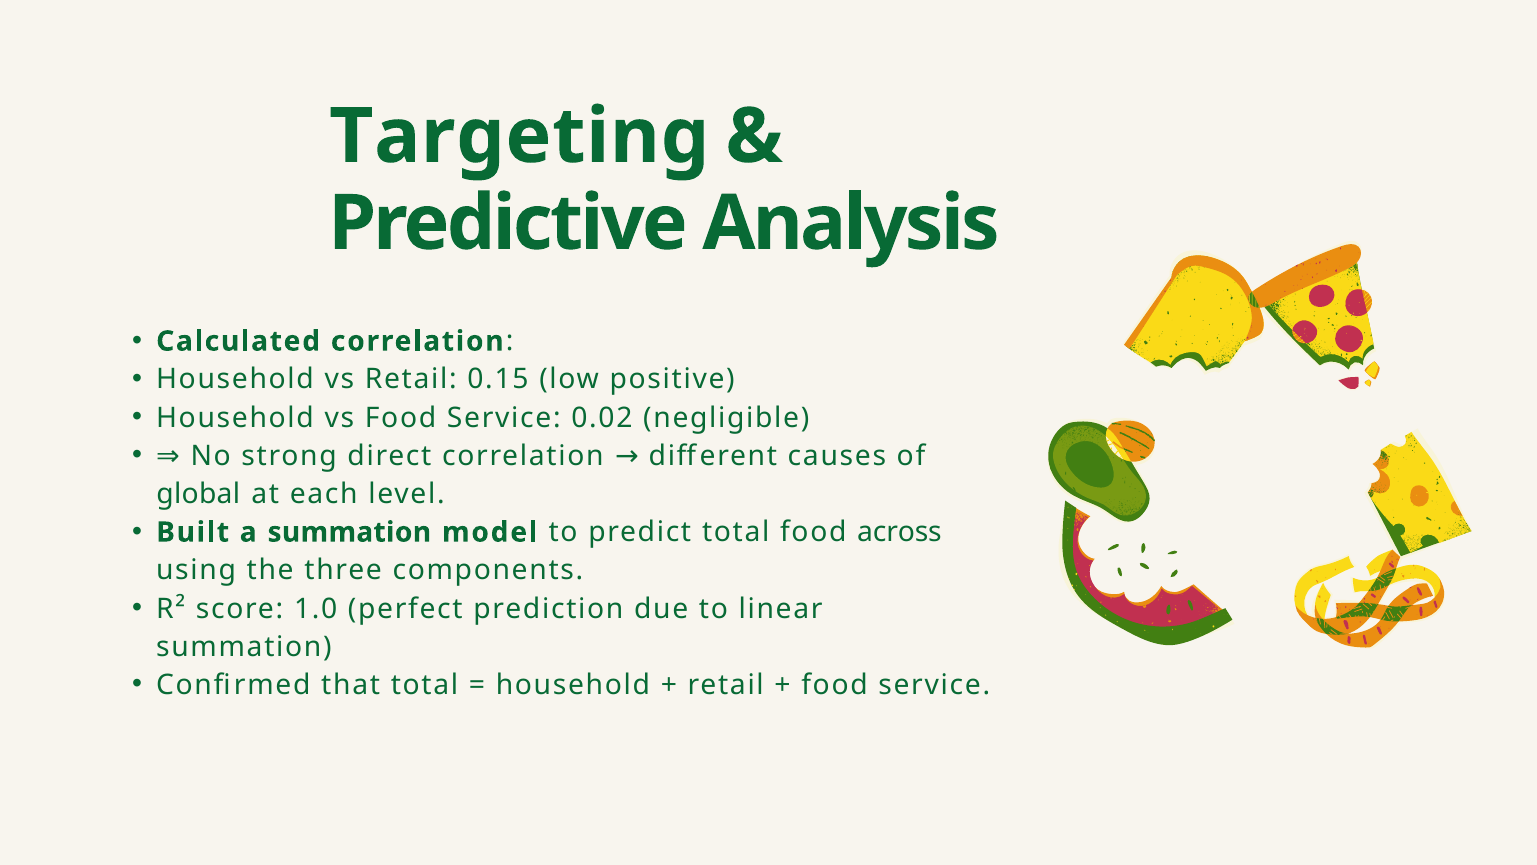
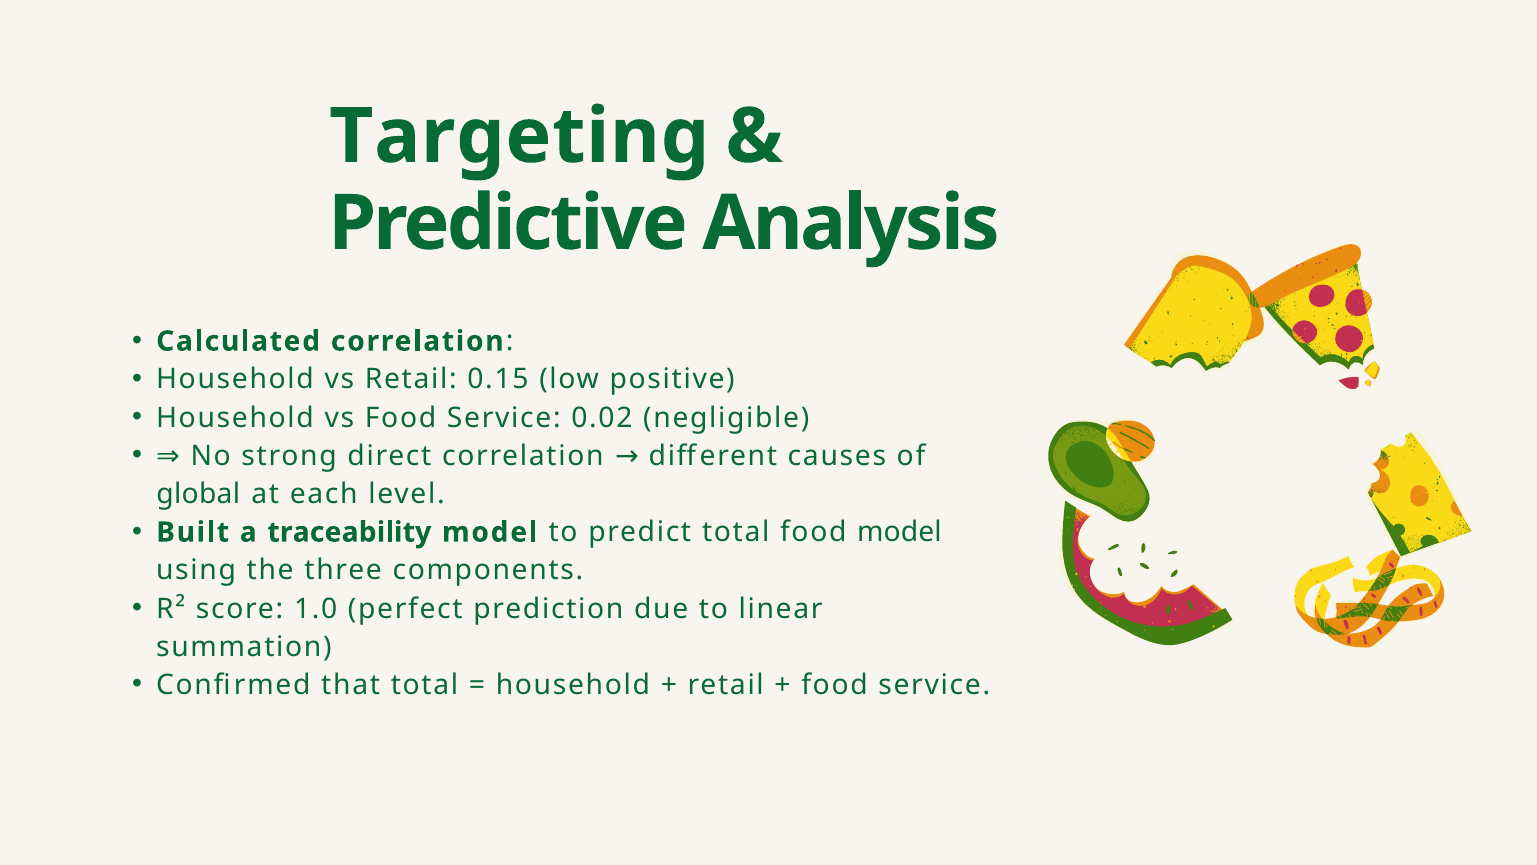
a summation: summation -> traceability (349, 532)
food across: across -> model (899, 532)
